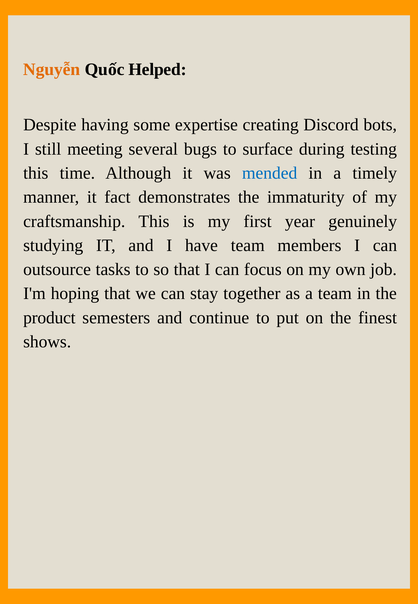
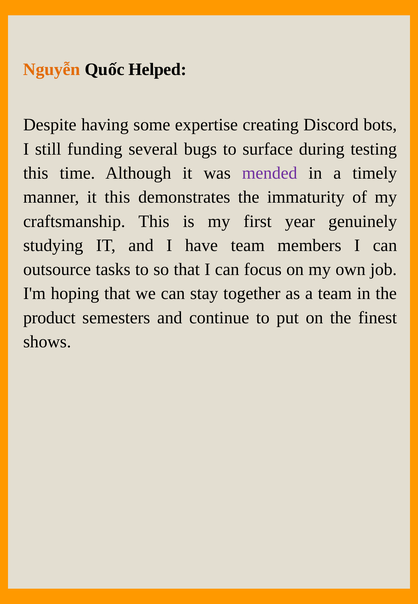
meeting: meeting -> funding (95, 149)
mended colour: blue -> purple (270, 173)
it fact: fact -> this (117, 197)
